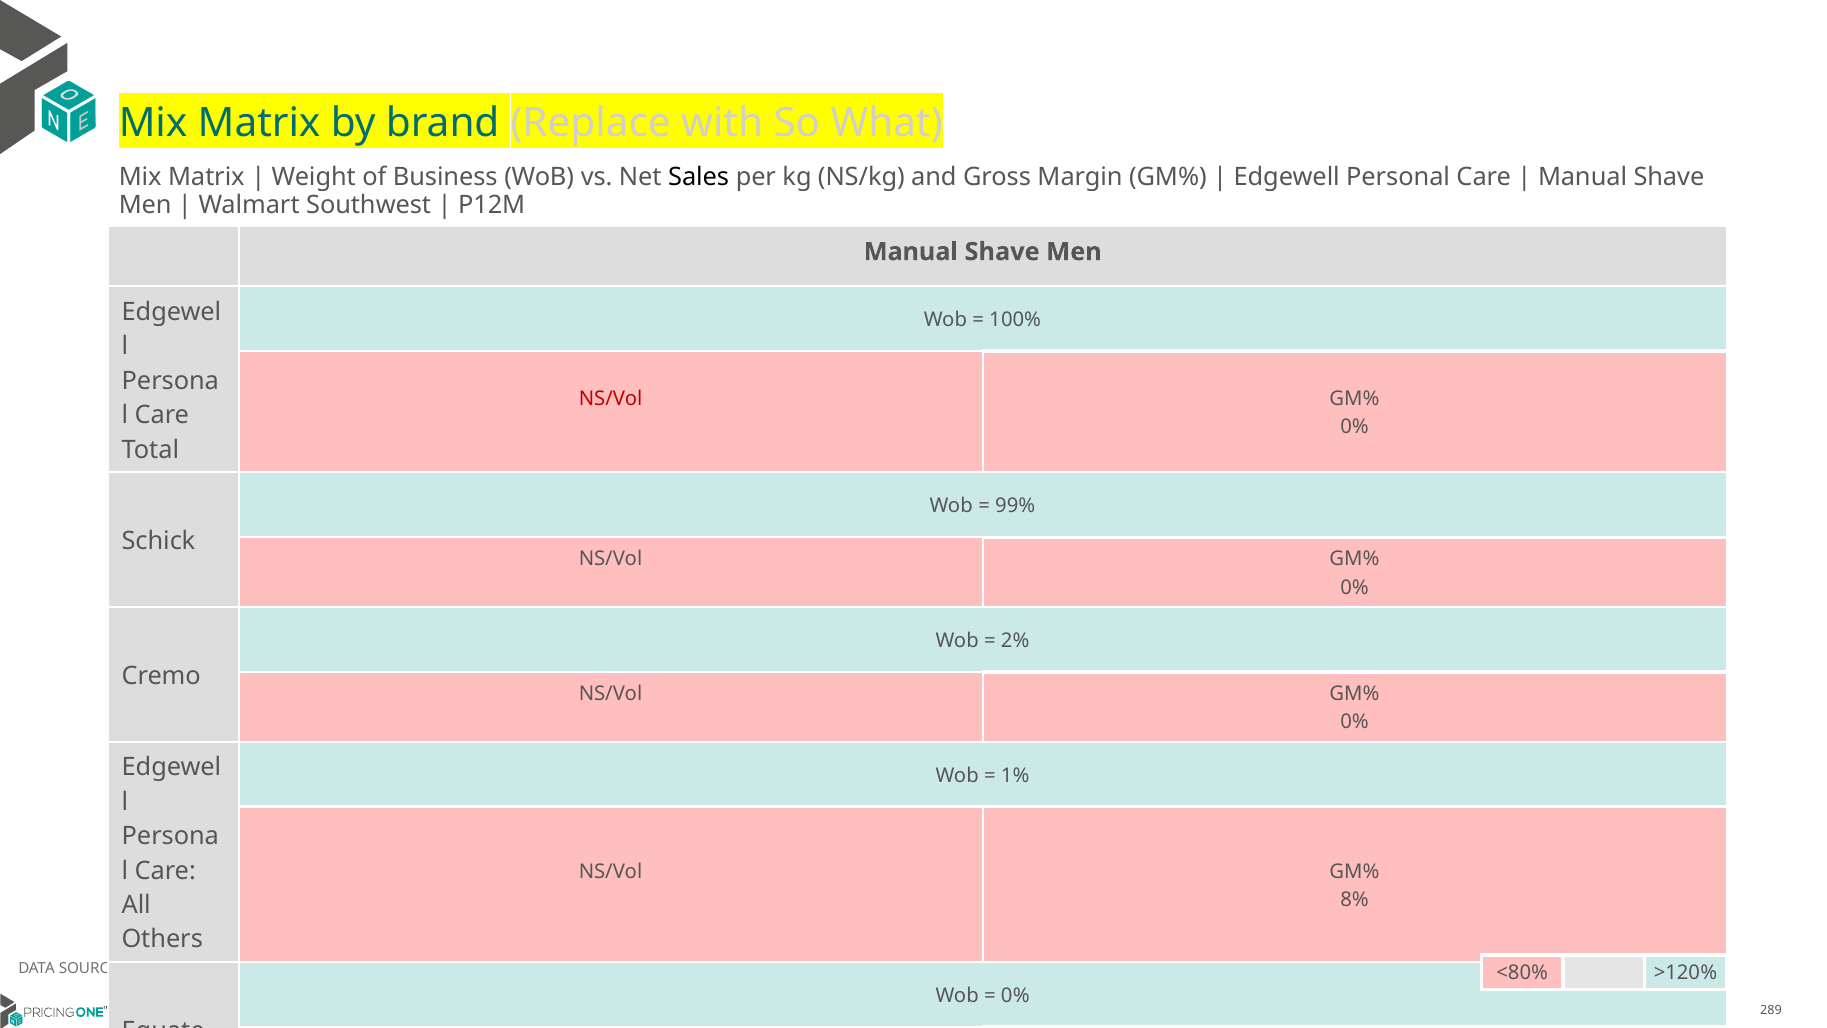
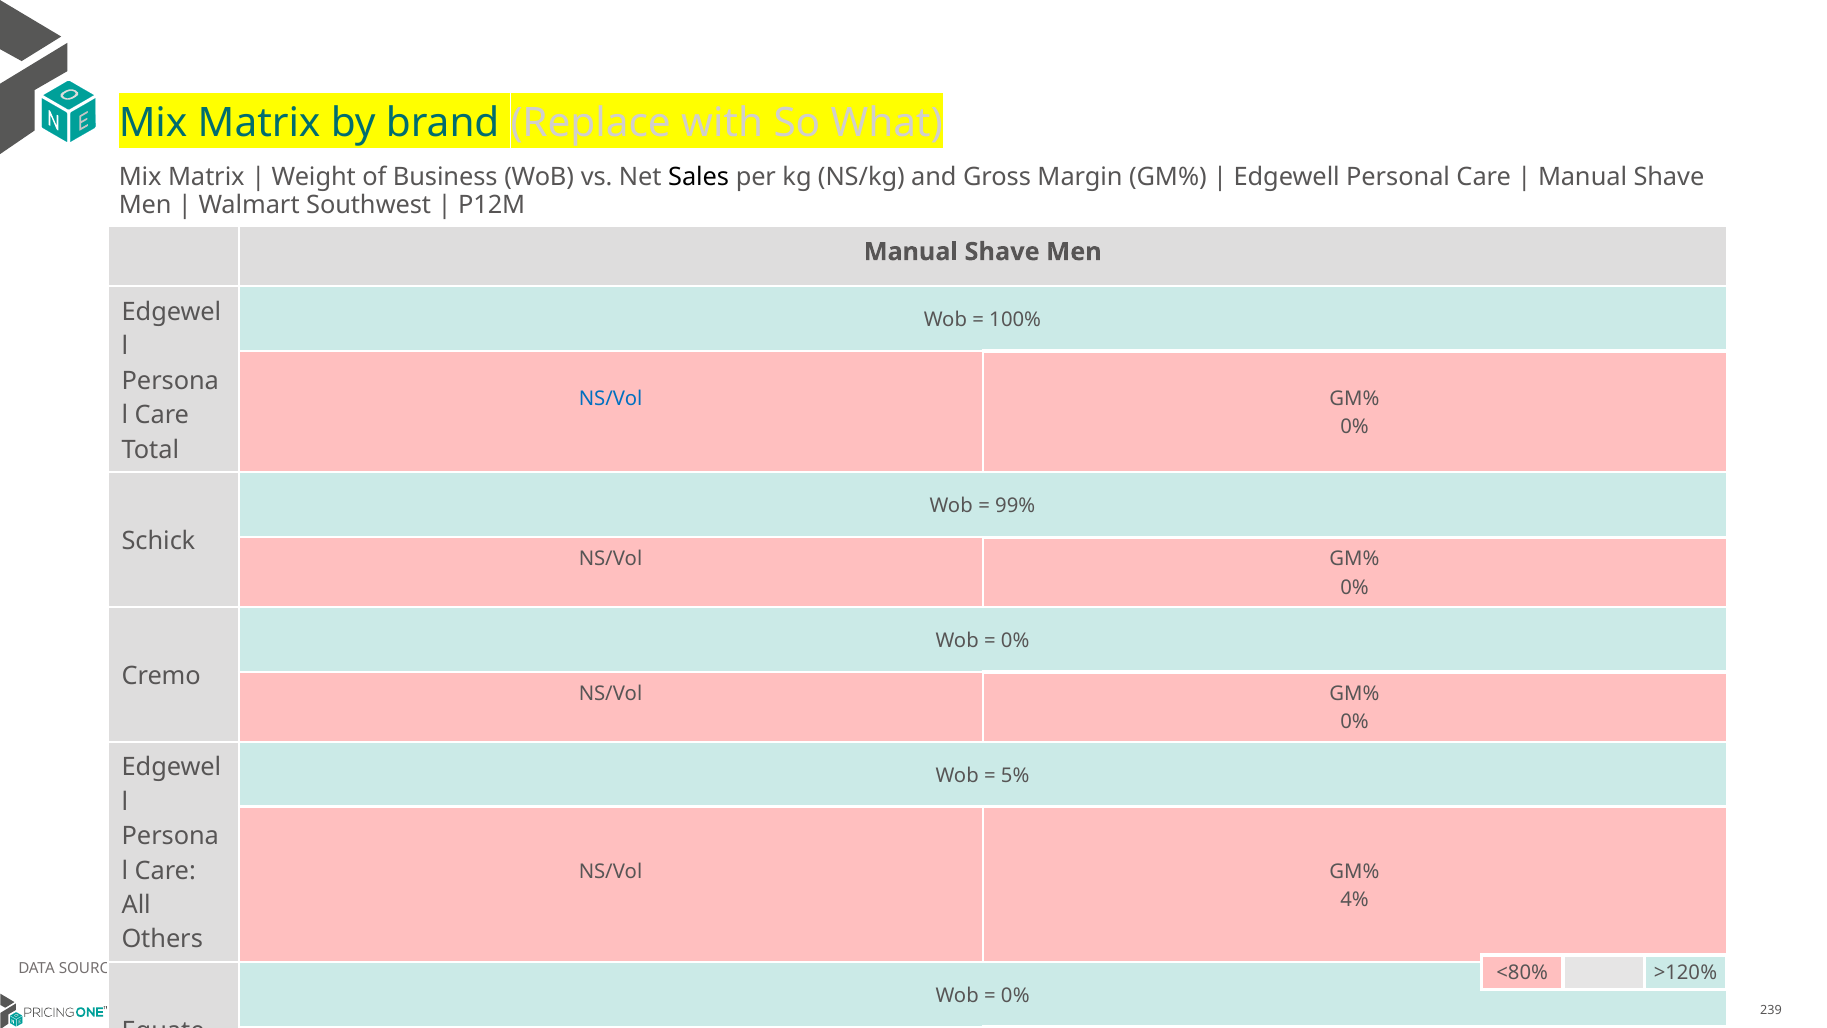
NS/Vol colour: red -> blue (611, 399)
2%: 2% -> 0% (1015, 640)
1%: 1% -> 5% (1015, 775)
8%: 8% -> 4% (1355, 899)
289: 289 -> 239 (1771, 1010)
